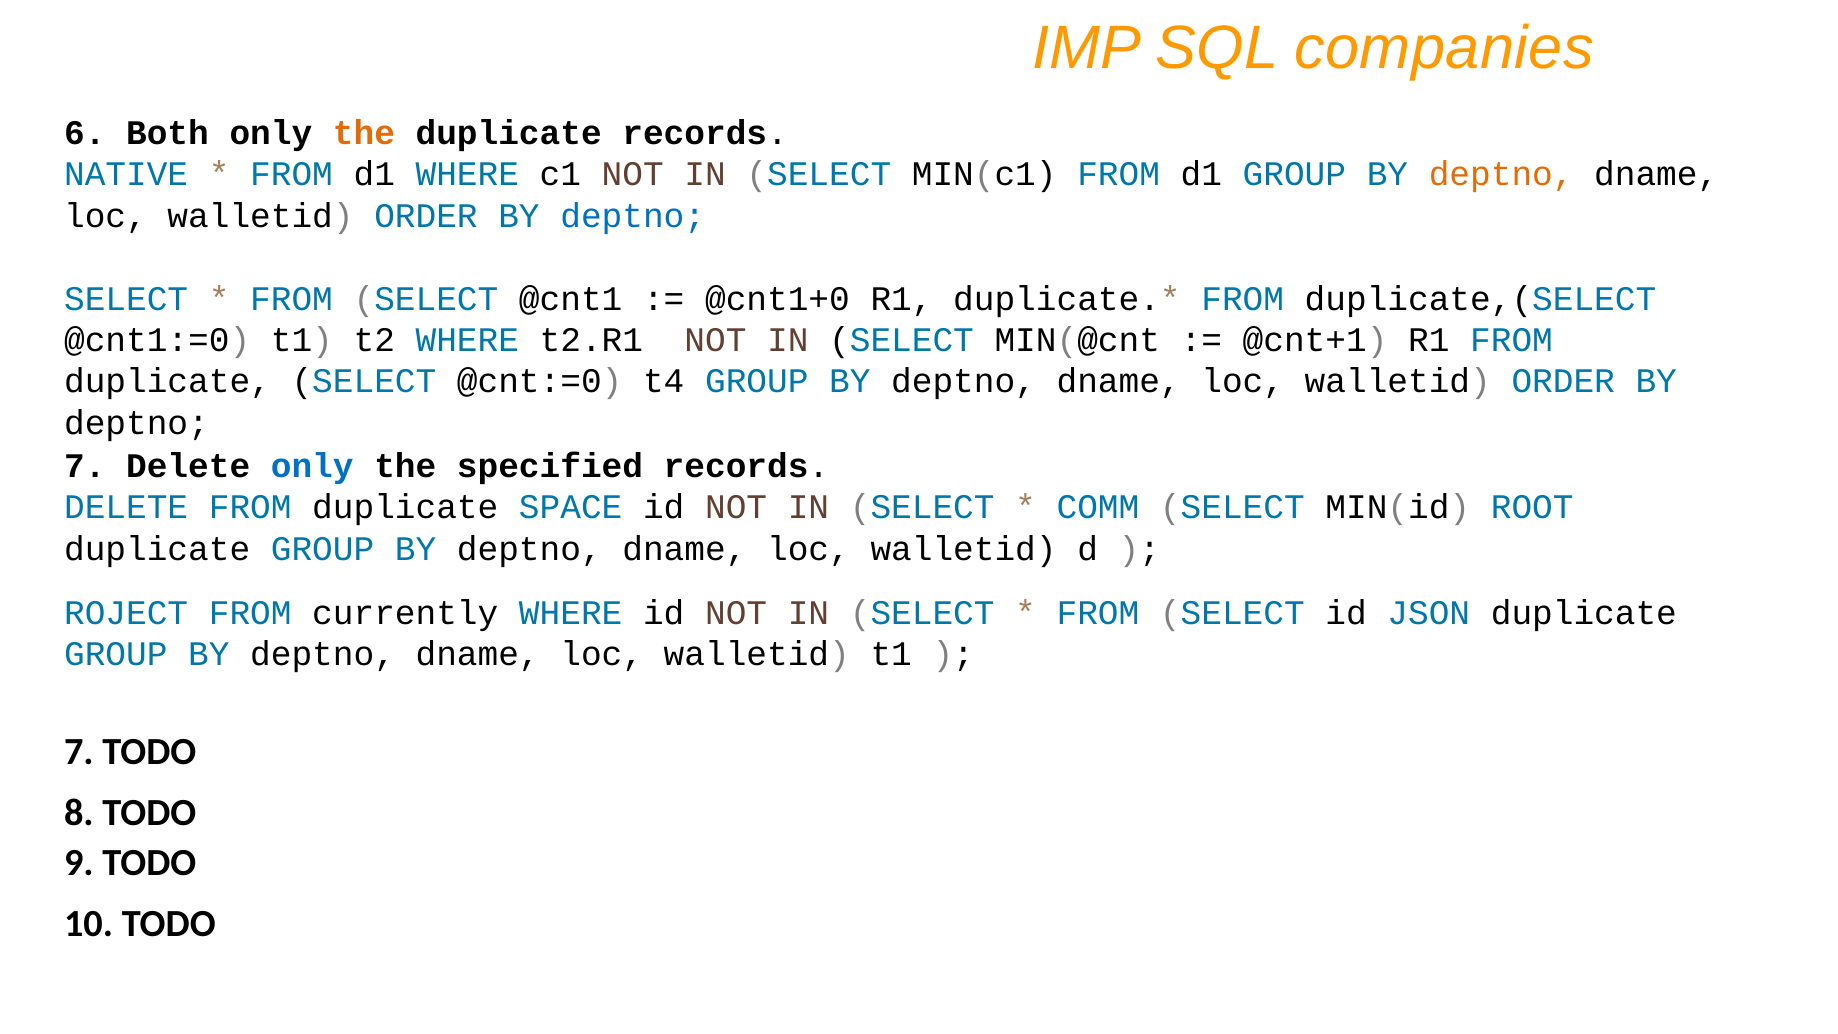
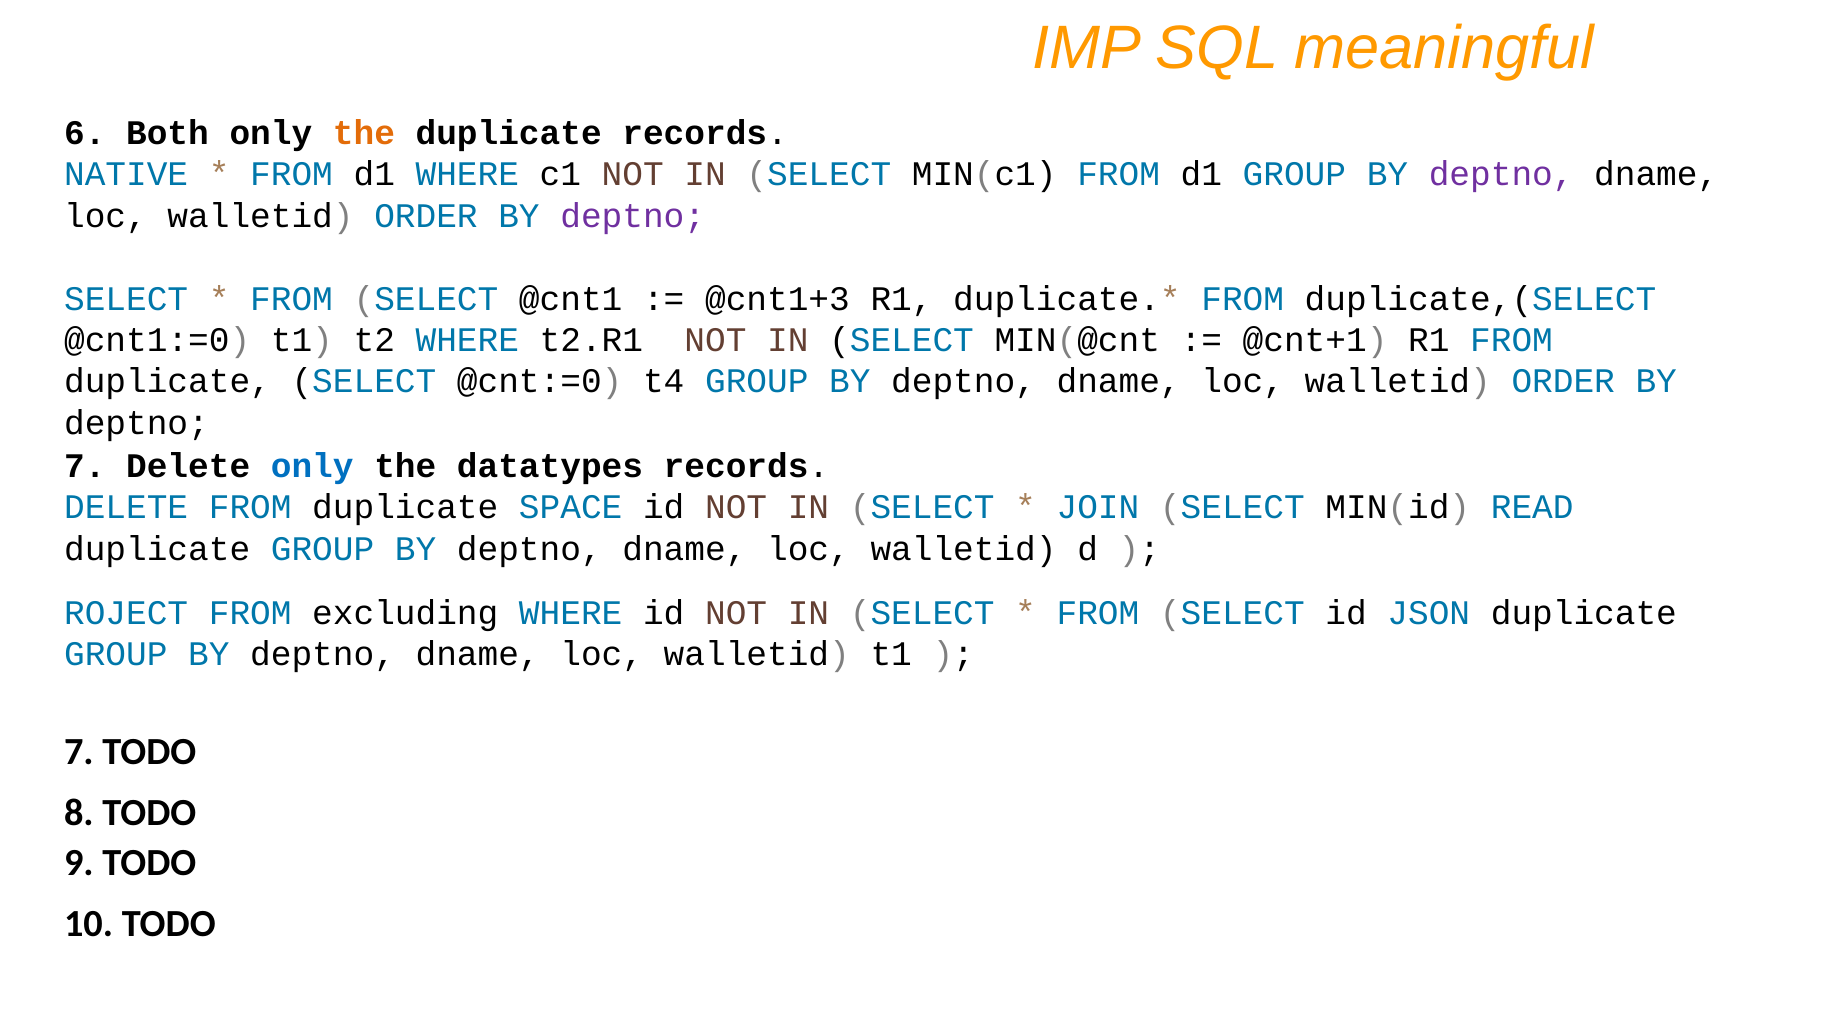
companies: companies -> meaningful (1444, 48)
deptno colour: orange -> purple (1501, 175)
deptno colour: blue -> purple (633, 216)
@cnt1+0: @cnt1+0 -> @cnt1+3 (777, 299)
specified: specified -> datatypes (550, 466)
COMM: COMM -> JOIN (1098, 507)
ROOT: ROOT -> READ (1532, 507)
currently: currently -> excluding (405, 613)
